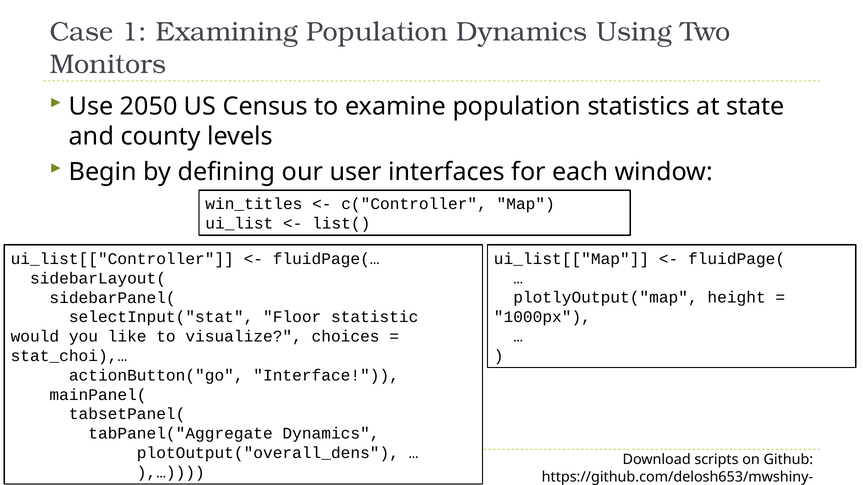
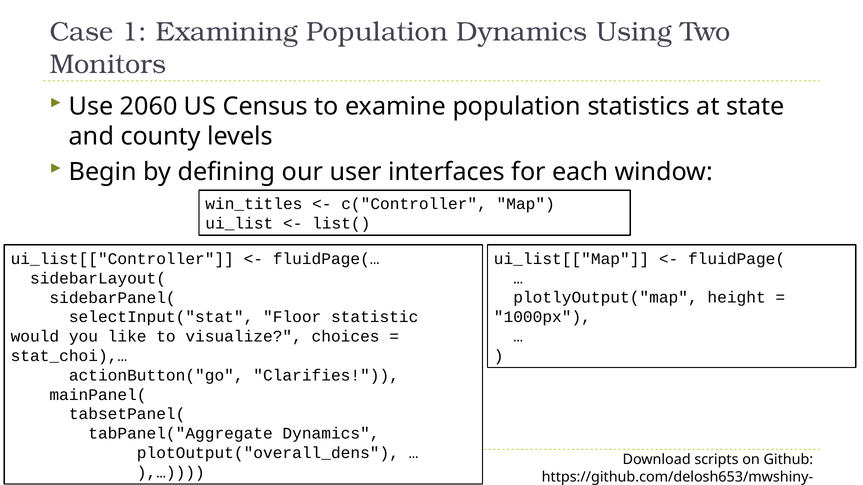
2050: 2050 -> 2060 (149, 106)
Interface: Interface -> Clarifies (326, 376)
